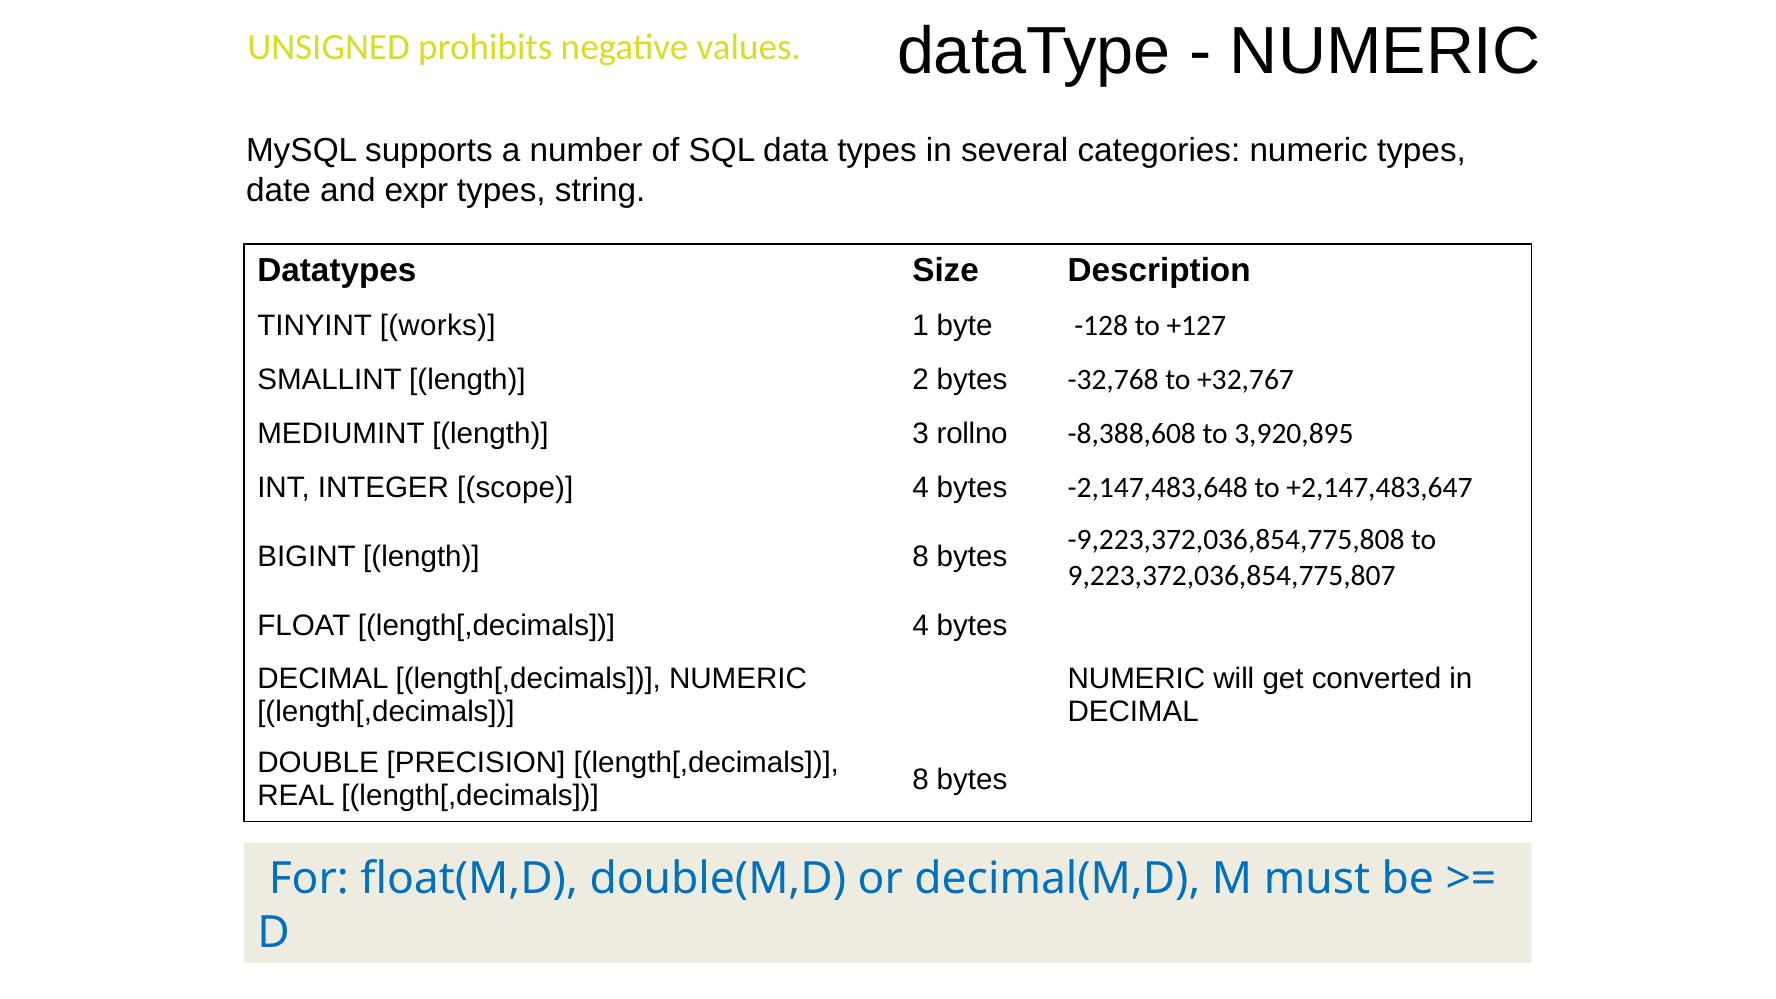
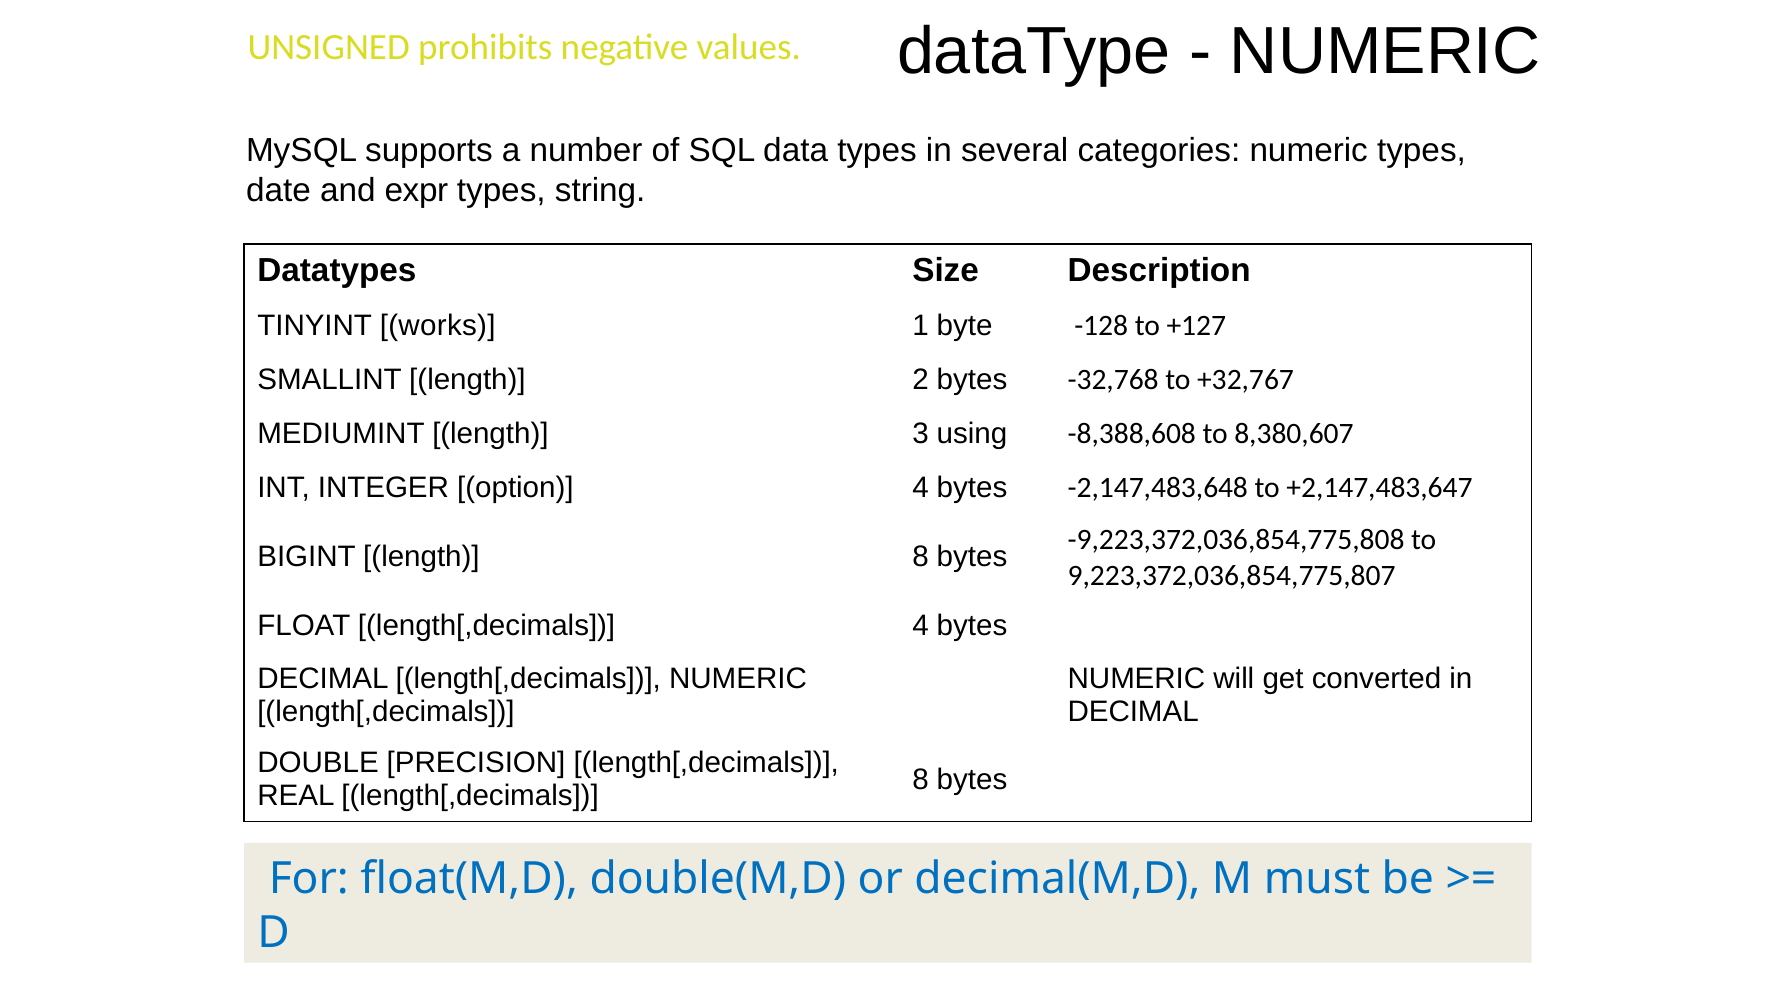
rollno: rollno -> using (972, 434)
3,920,895: 3,920,895 -> 8,380,607 (1294, 434)
scope: scope -> option (515, 488)
